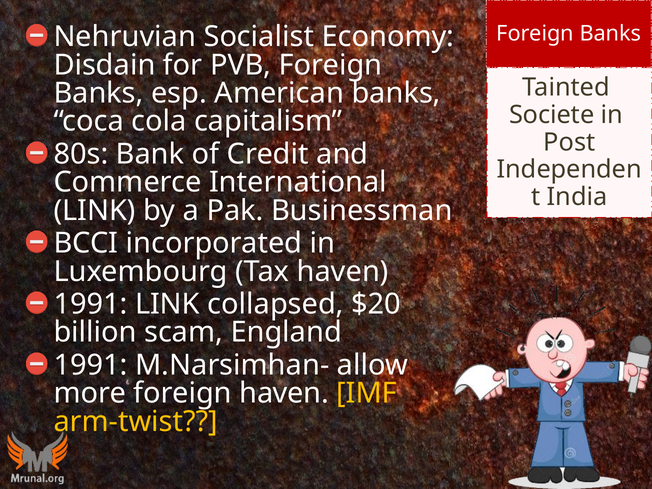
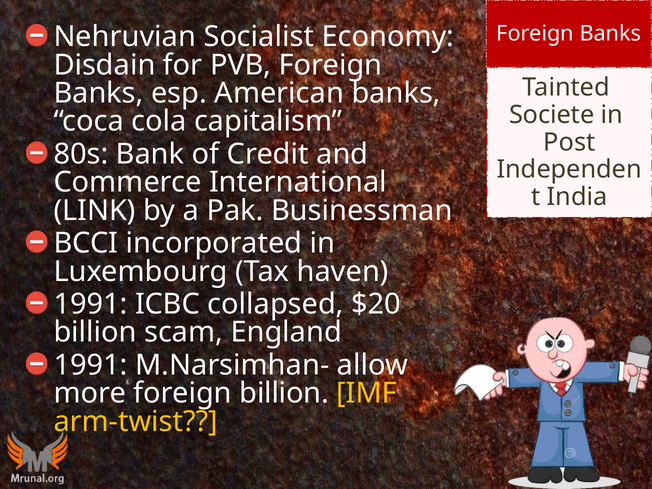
1991 LINK: LINK -> ICBC (168, 304)
foreign haven: haven -> billion (284, 393)
